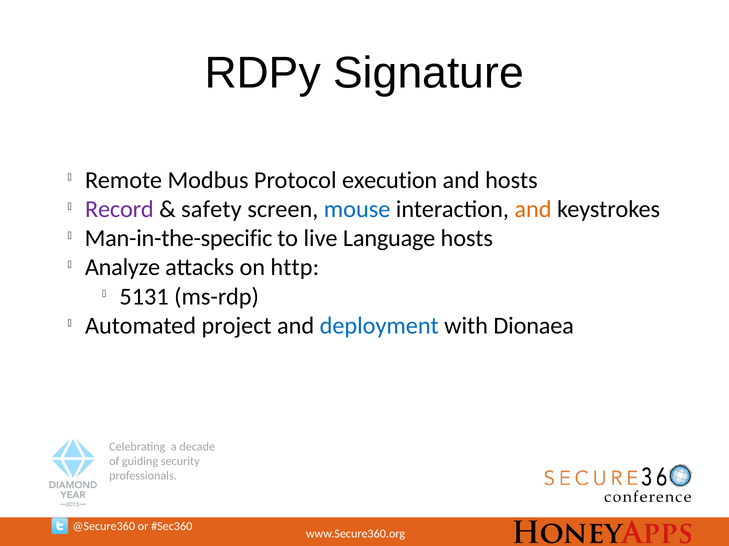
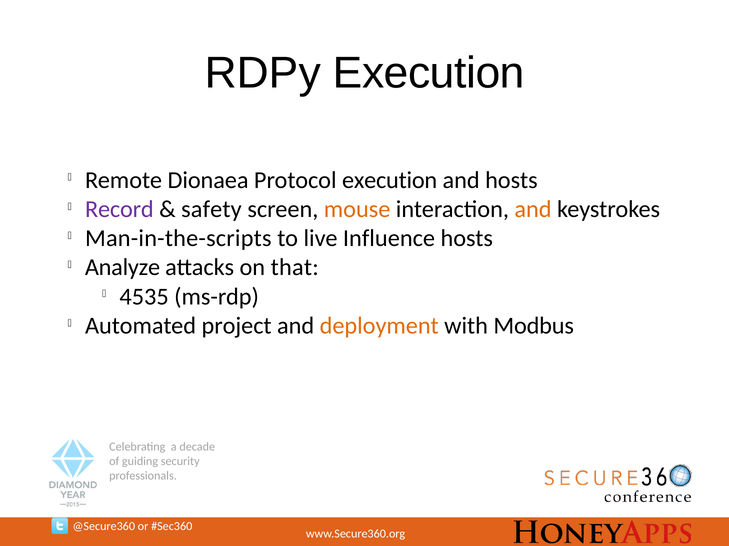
RDPy Signature: Signature -> Execution (429, 73)
Modbus: Modbus -> Dionaea (208, 180)
mouse colour: blue -> orange (357, 209)
Man-in-the-specific: Man-in-the-specific -> Man-in-the-scripts (178, 239)
Language: Language -> Influence (389, 239)
http: http -> that (295, 268)
5131: 5131 -> 4535 (144, 297)
deployment colour: blue -> orange (379, 326)
Dionaea: Dionaea -> Modbus (534, 326)
